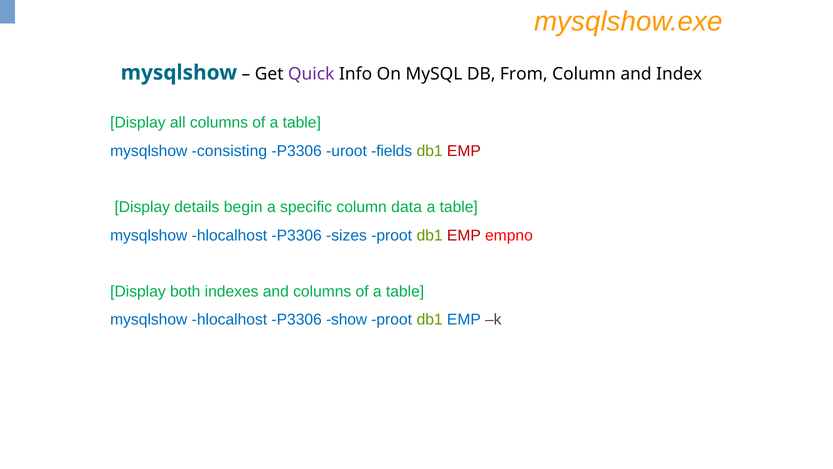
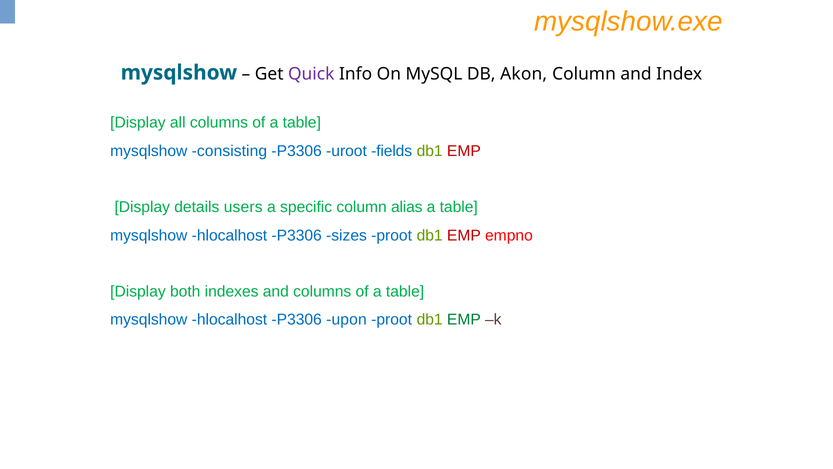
From: From -> Akon (524, 74)
begin: begin -> users (243, 207)
data: data -> alias (407, 207)
show: show -> upon (346, 319)
EMP colour: blue -> green (464, 319)
